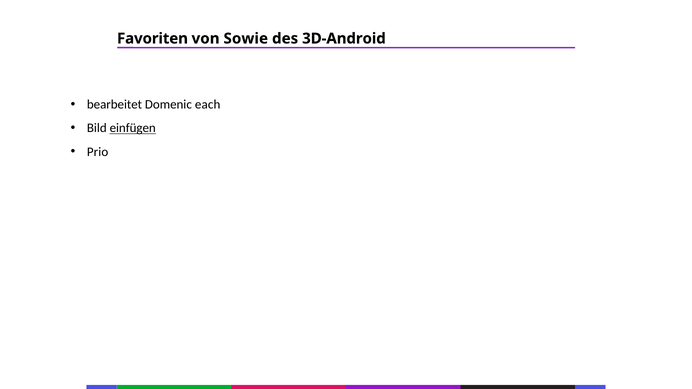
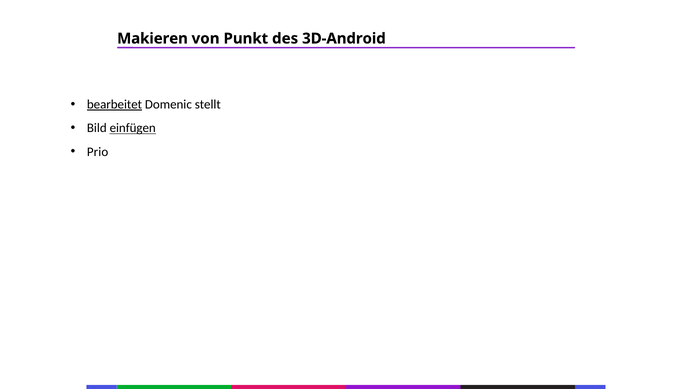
Favoriten: Favoriten -> Makieren (152, 39)
Sowie: Sowie -> Punkt (246, 39)
bearbeitet underline: none -> present (114, 105)
each: each -> stellt (208, 105)
